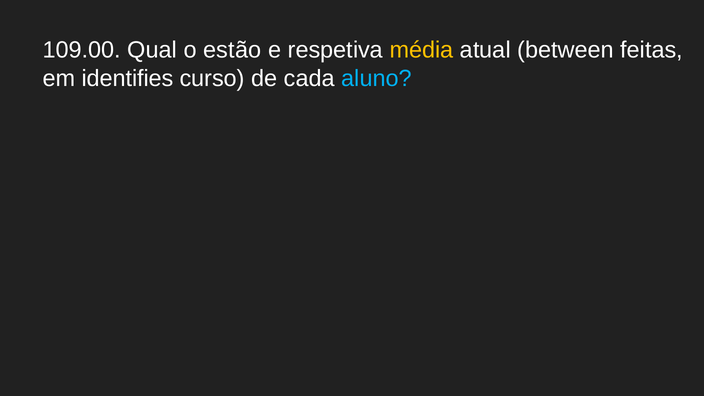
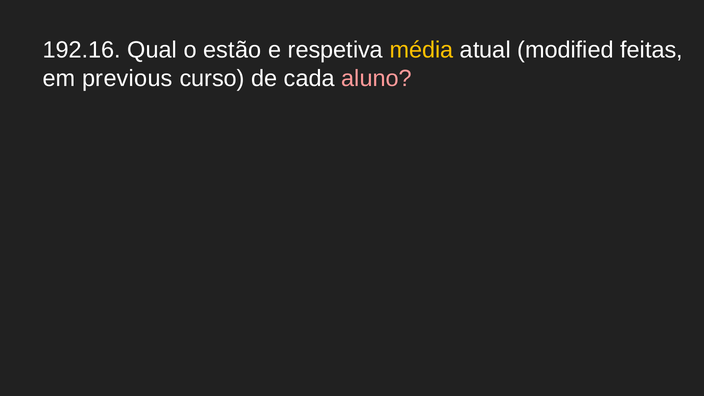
109.00: 109.00 -> 192.16 (82, 50)
between: between -> modified (566, 50)
identifies: identifies -> previous (127, 78)
aluno colour: light blue -> pink (377, 78)
